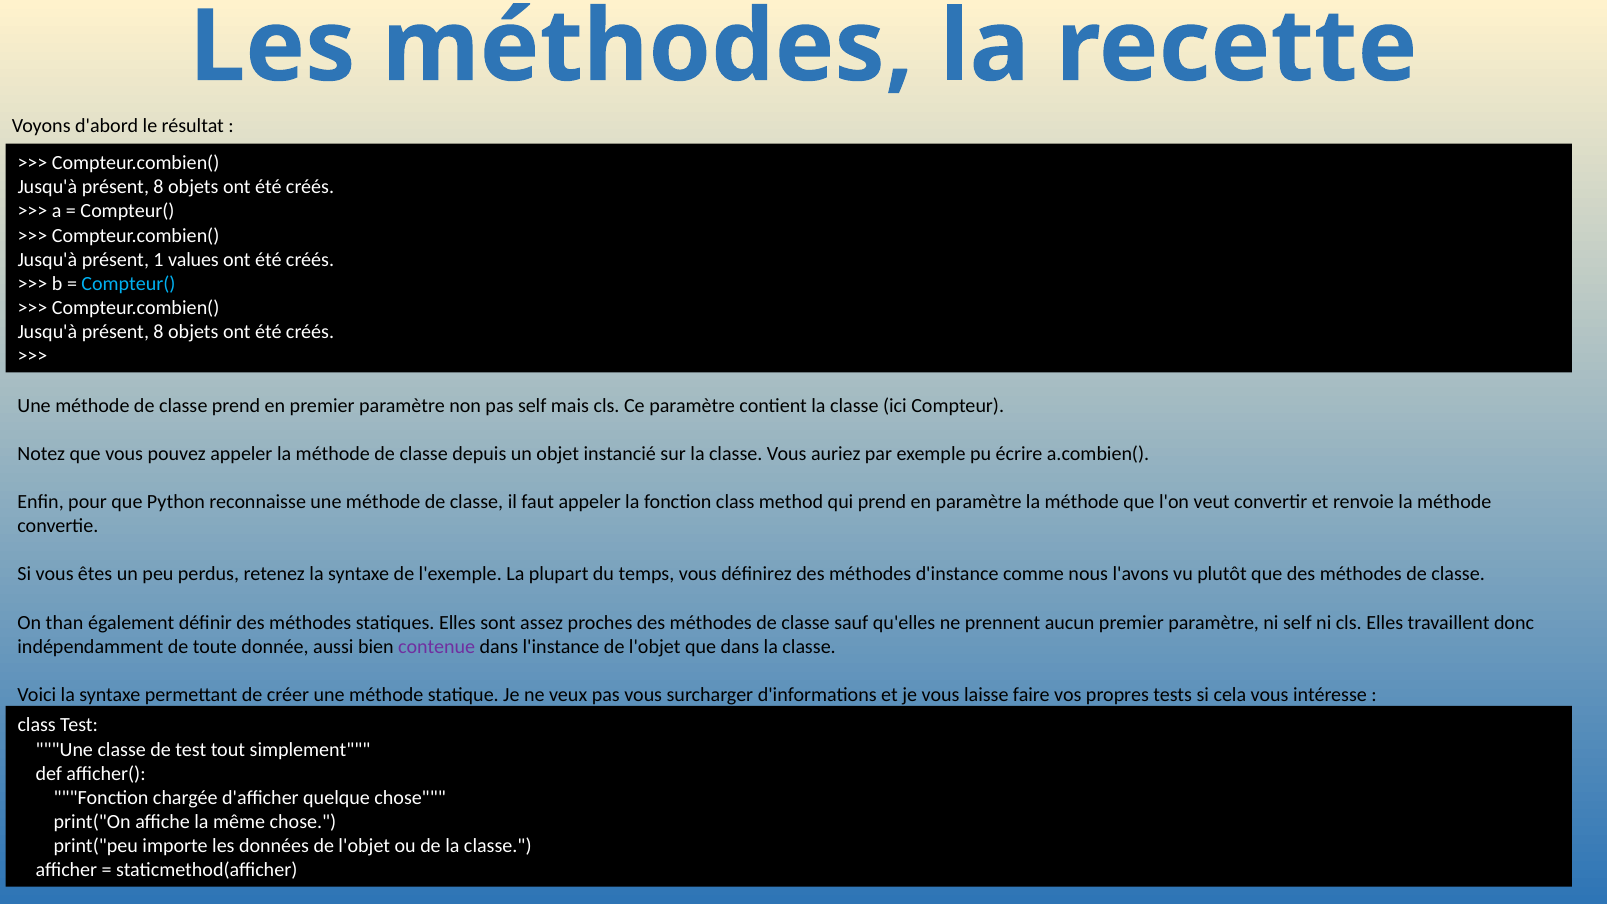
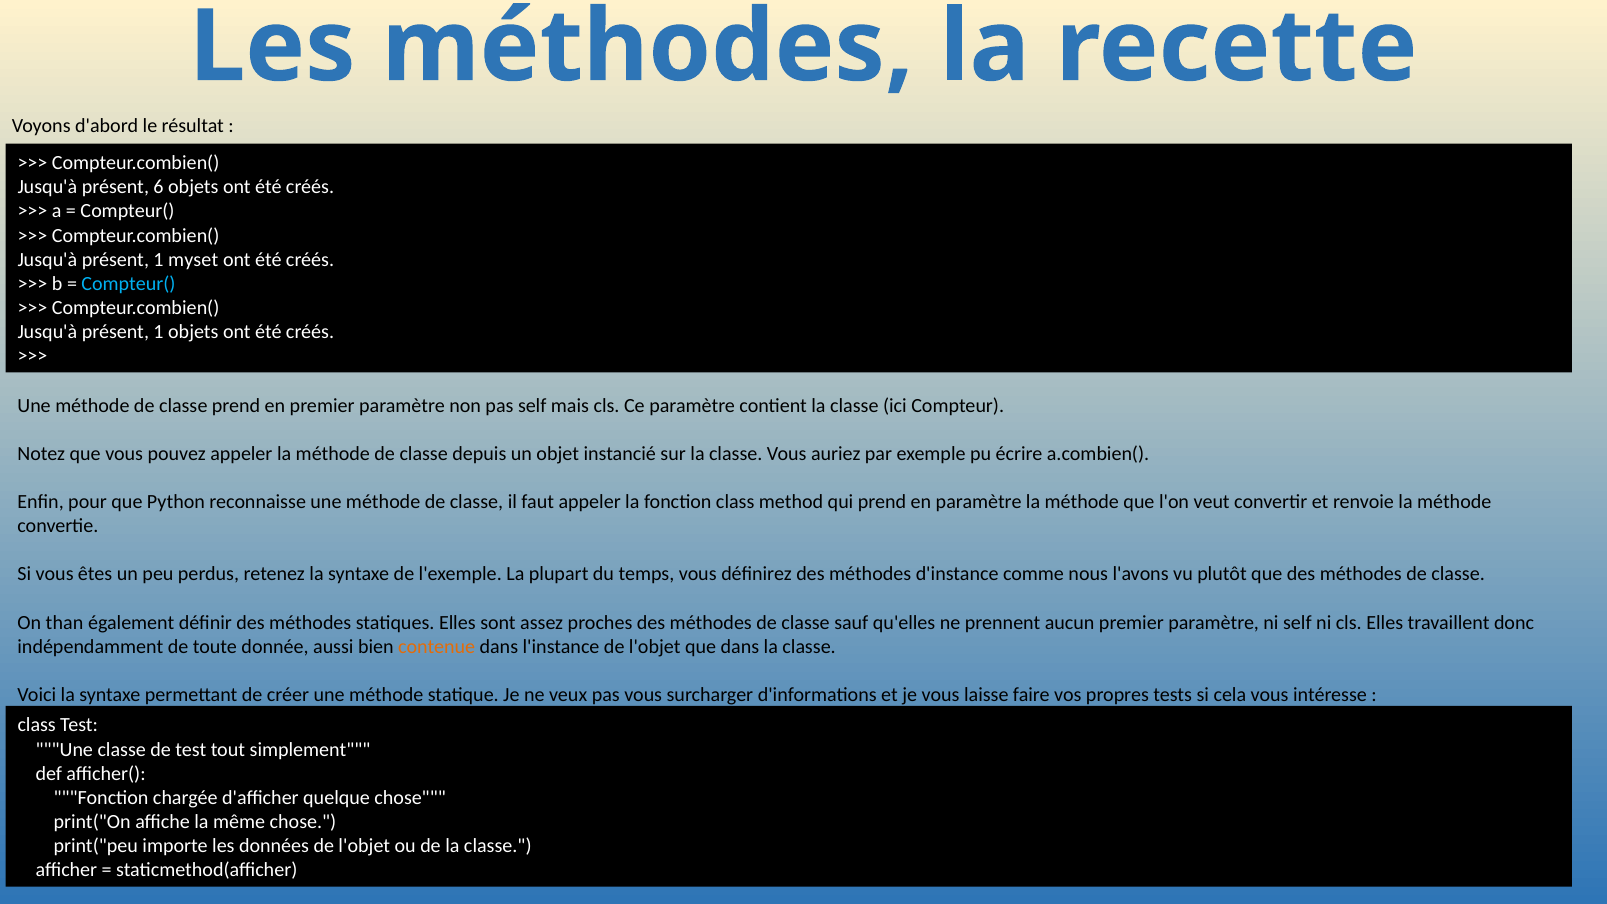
8: 8 -> 6 (159, 187)
values: values -> myset (193, 259)
8: 8 -> 1 (159, 332)
contenue colour: purple -> orange (437, 646)
